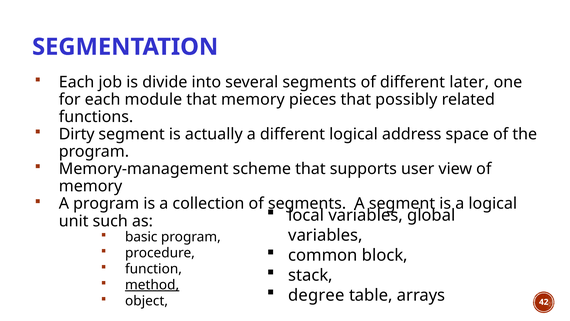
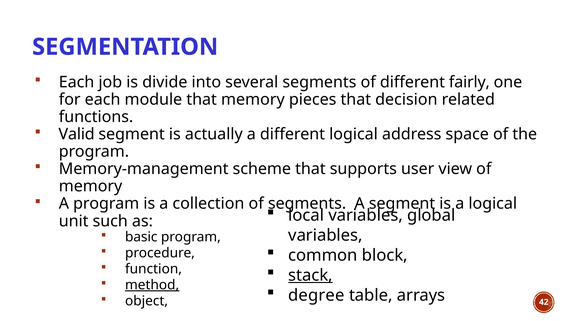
later: later -> fairly (469, 82)
possibly: possibly -> decision (406, 99)
Dirty: Dirty -> Valid (77, 134)
stack underline: none -> present (311, 275)
